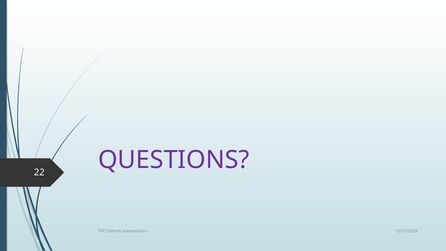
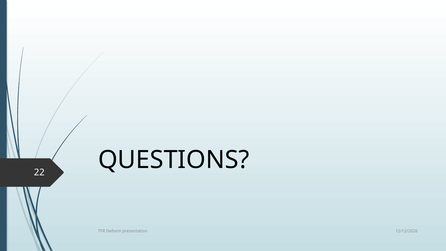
QUESTIONS colour: purple -> black (174, 160)
